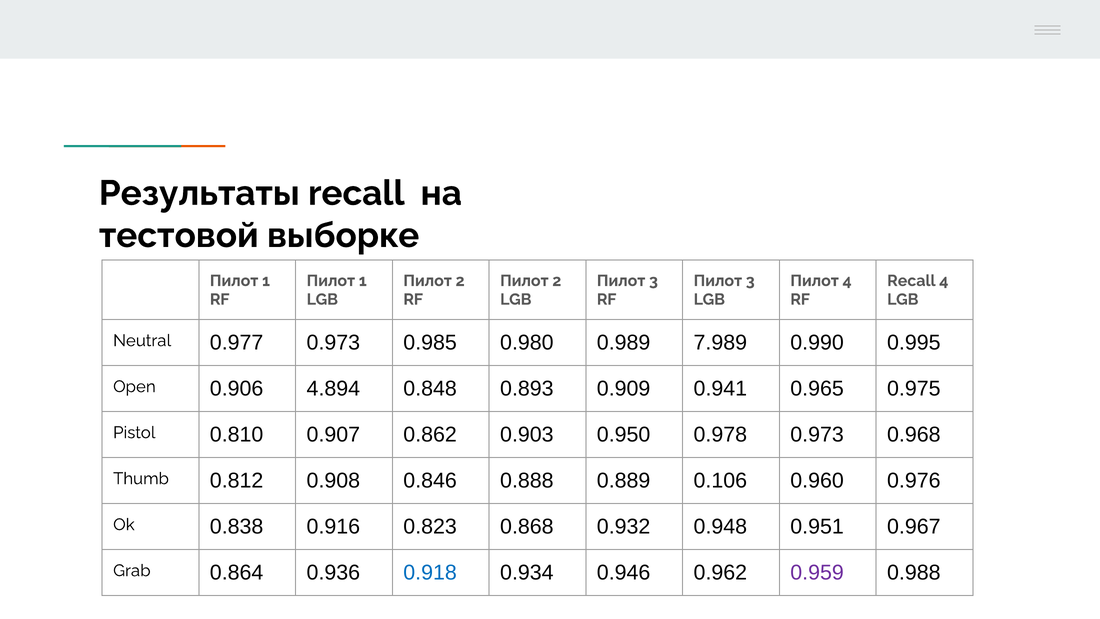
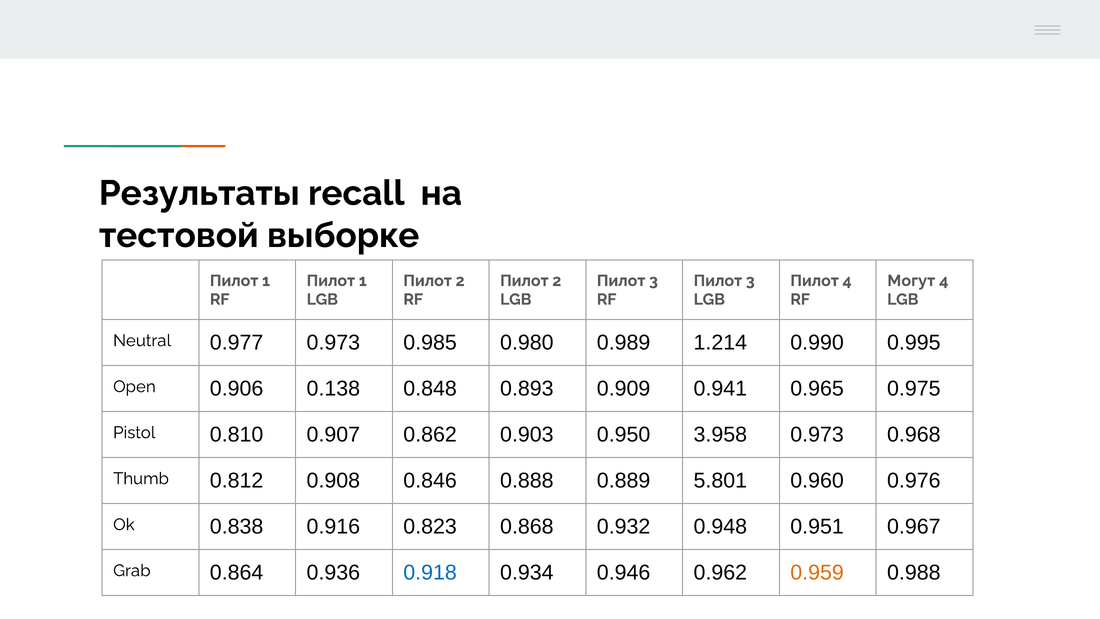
Recall: Recall -> Могут (911, 281)
7.989: 7.989 -> 1.214 (720, 343)
4.894: 4.894 -> 0.138 (333, 389)
0.978: 0.978 -> 3.958 (720, 435)
0.106: 0.106 -> 5.801 (720, 481)
0.959 colour: purple -> orange (817, 573)
